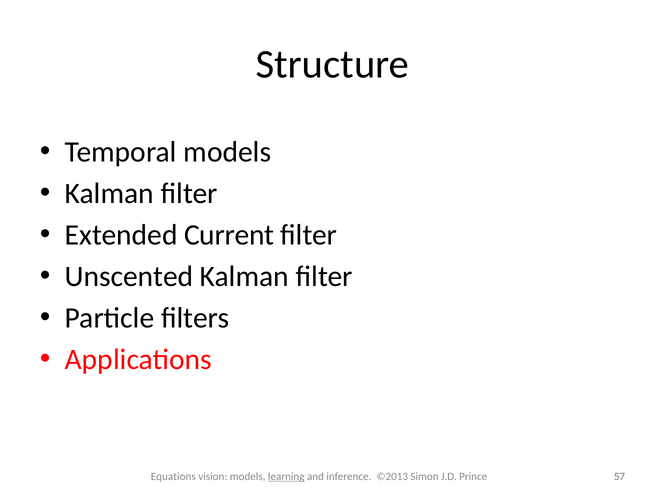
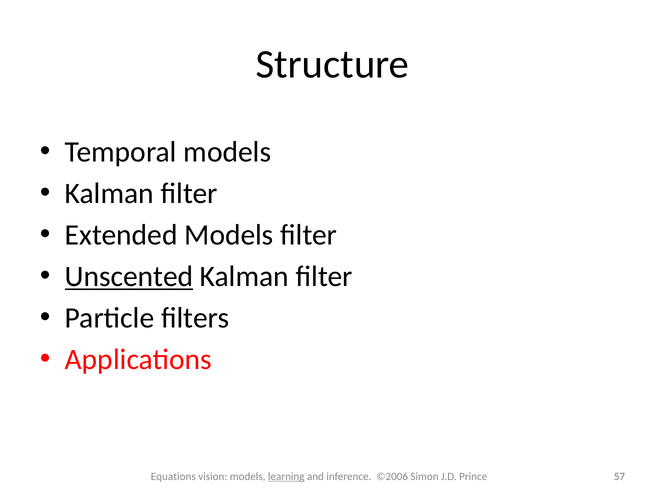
Extended Current: Current -> Models (229, 235)
Unscented underline: none -> present (129, 276)
©2013: ©2013 -> ©2006 (392, 476)
